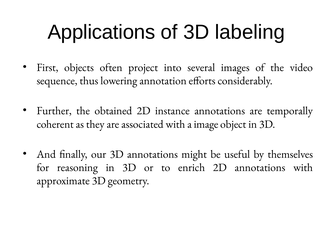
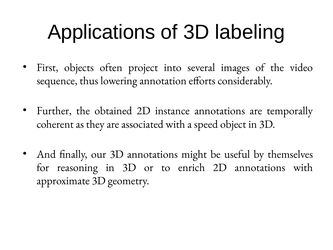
image: image -> speed (206, 124)
